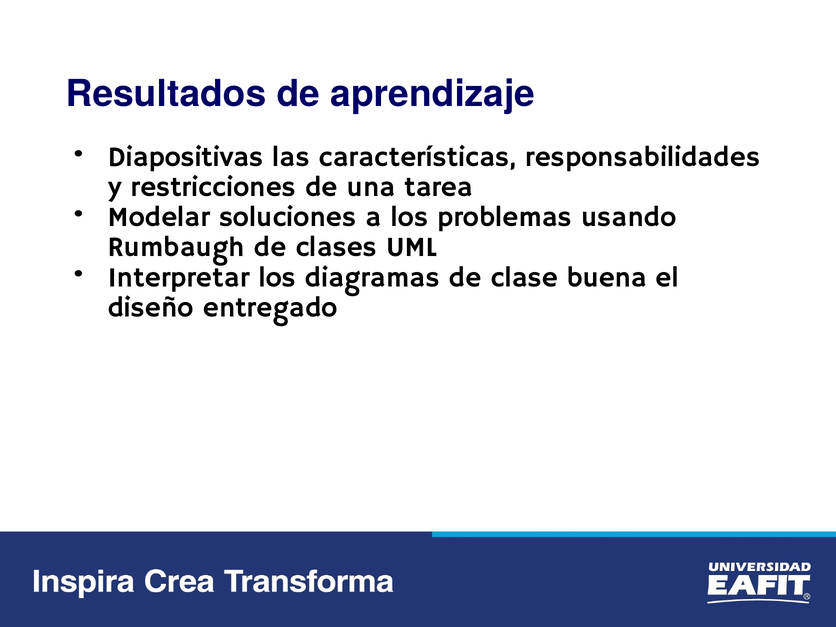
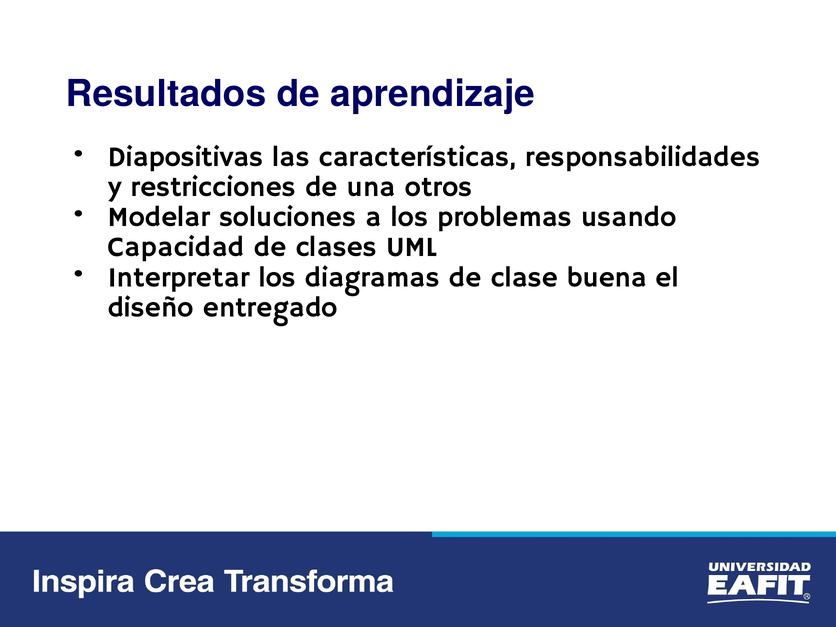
tarea: tarea -> otros (439, 187)
Rumbaugh: Rumbaugh -> Capacidad (176, 247)
